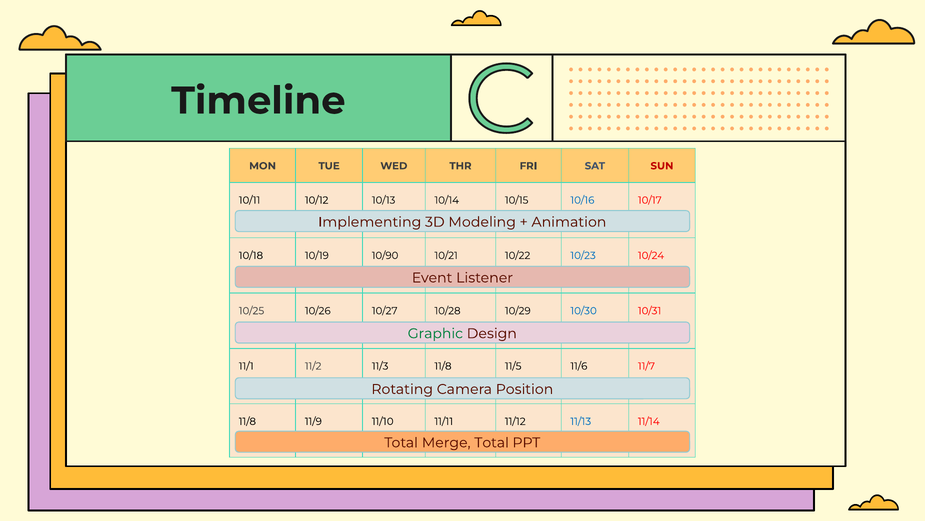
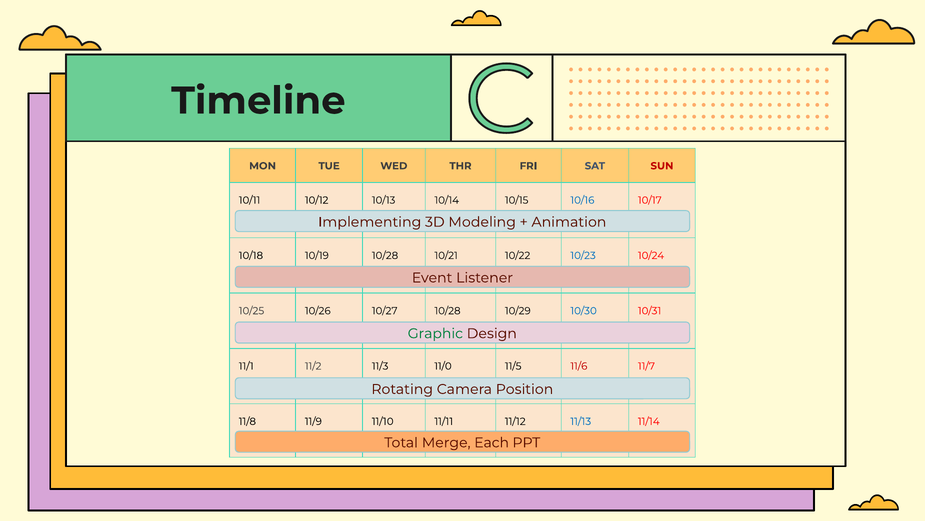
10/19 10/90: 10/90 -> 10/28 (385, 255)
11/3 11/8: 11/8 -> 11/0 (443, 366)
11/6 colour: black -> red (579, 366)
Merge Total: Total -> Each (492, 442)
